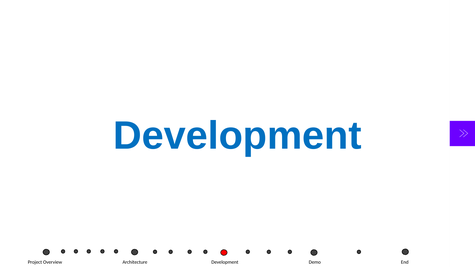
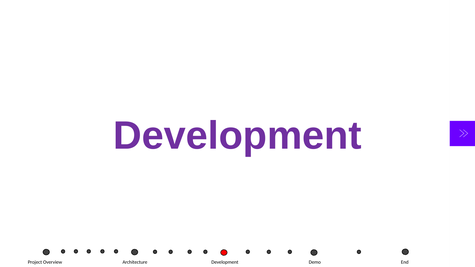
Development colour: blue -> purple (237, 136)
